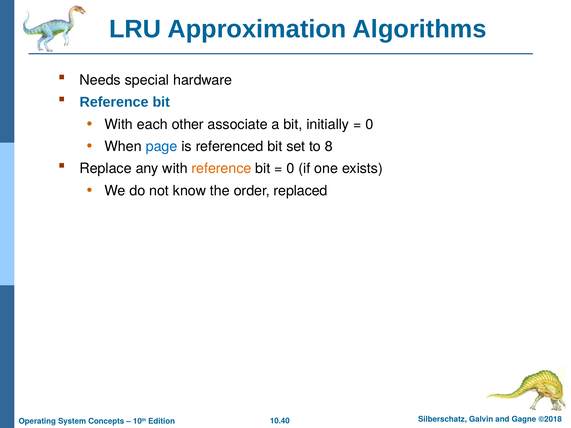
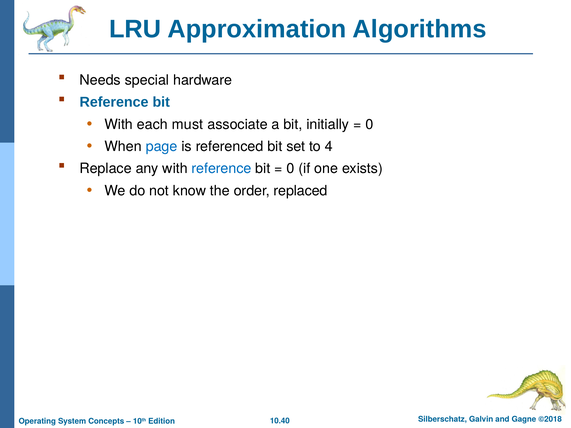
other: other -> must (188, 124)
8: 8 -> 4 (329, 147)
reference colour: orange -> blue (222, 169)
